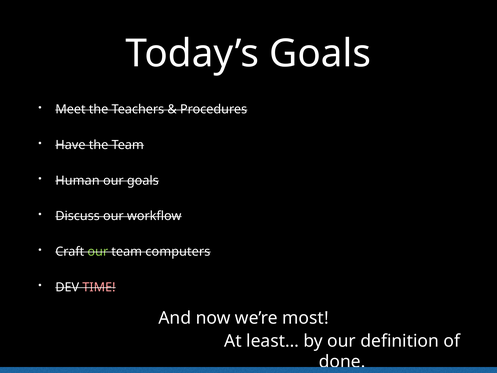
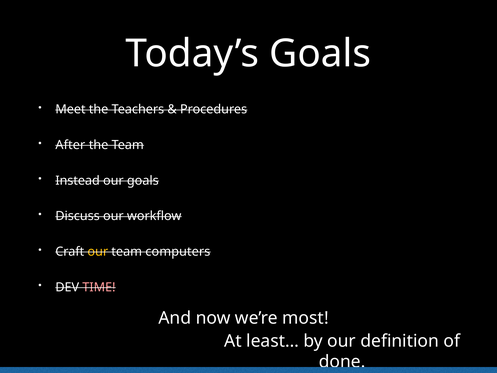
Have: Have -> After (70, 145)
Human: Human -> Instead (78, 180)
our colour: light green -> yellow (98, 252)
